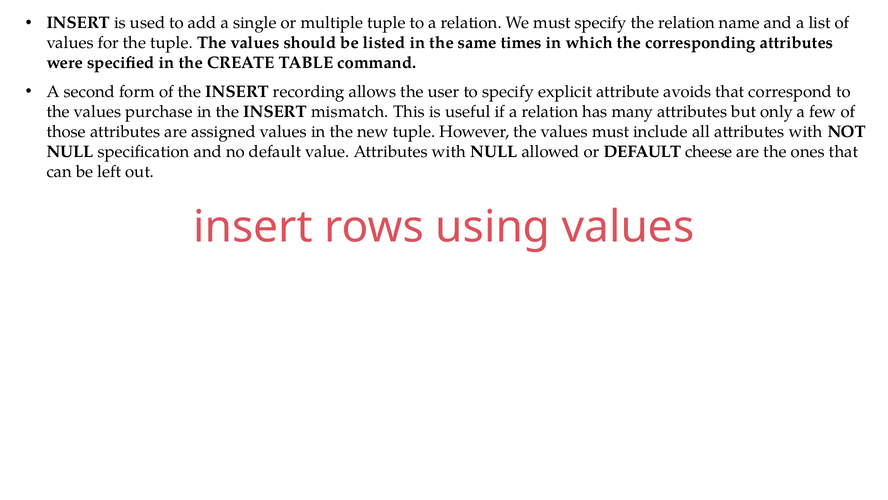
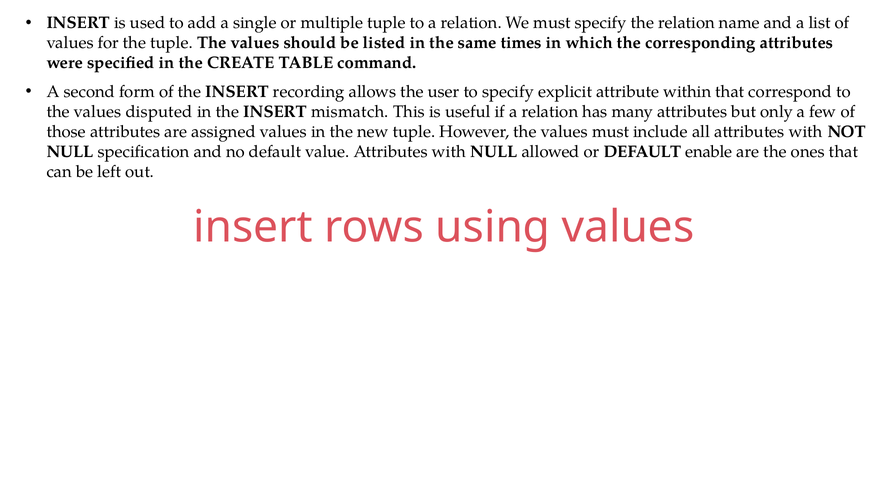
avoids: avoids -> within (687, 92)
purchase: purchase -> disputed (159, 112)
cheese: cheese -> enable (709, 152)
